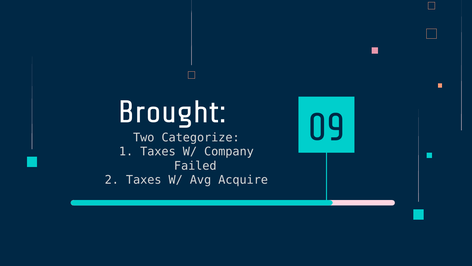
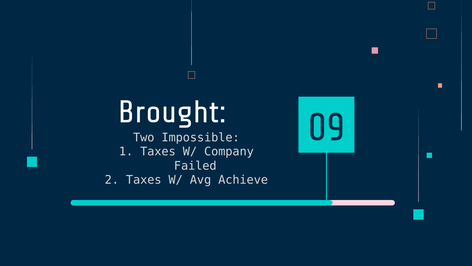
Categorize: Categorize -> Impossible (201, 137)
Acquire: Acquire -> Achieve (243, 180)
